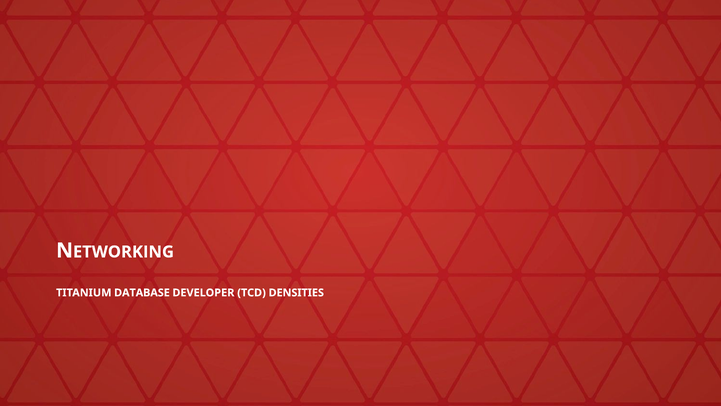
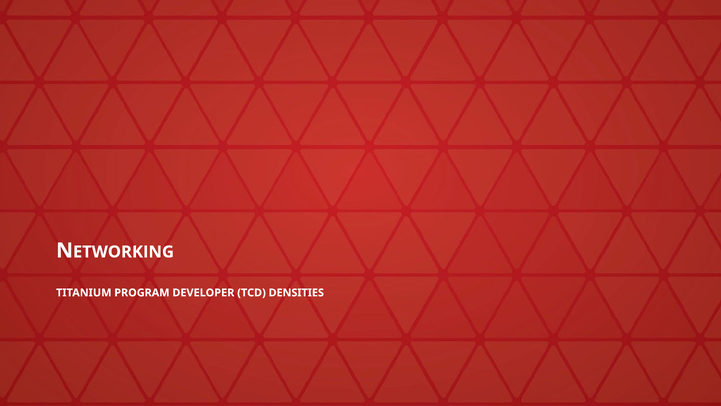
DATABASE: DATABASE -> PROGRAM (142, 292)
